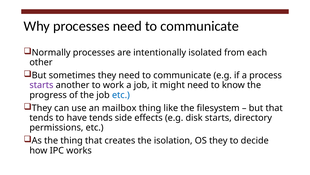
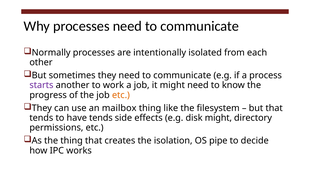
etc colour: blue -> orange (121, 95)
disk starts: starts -> might (218, 117)
OS they: they -> pipe (218, 140)
